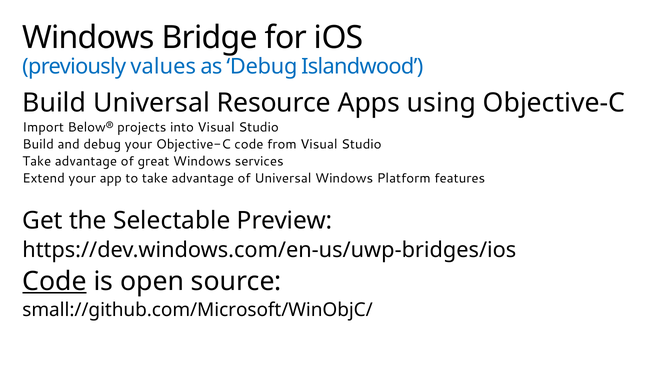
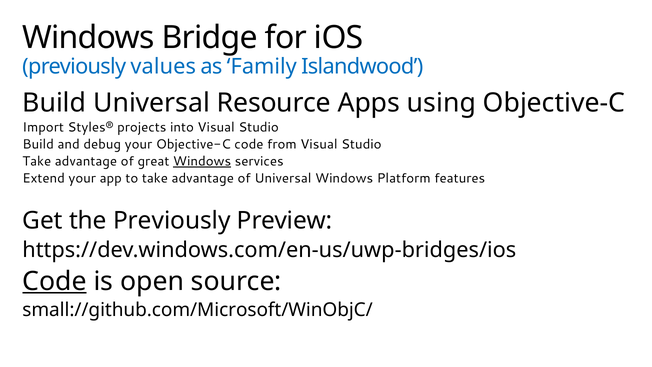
as Debug: Debug -> Family (262, 67)
Below®: Below® -> Styles® (91, 127)
Windows underline: none -> present (202, 161)
the Selectable: Selectable -> Previously (172, 221)
